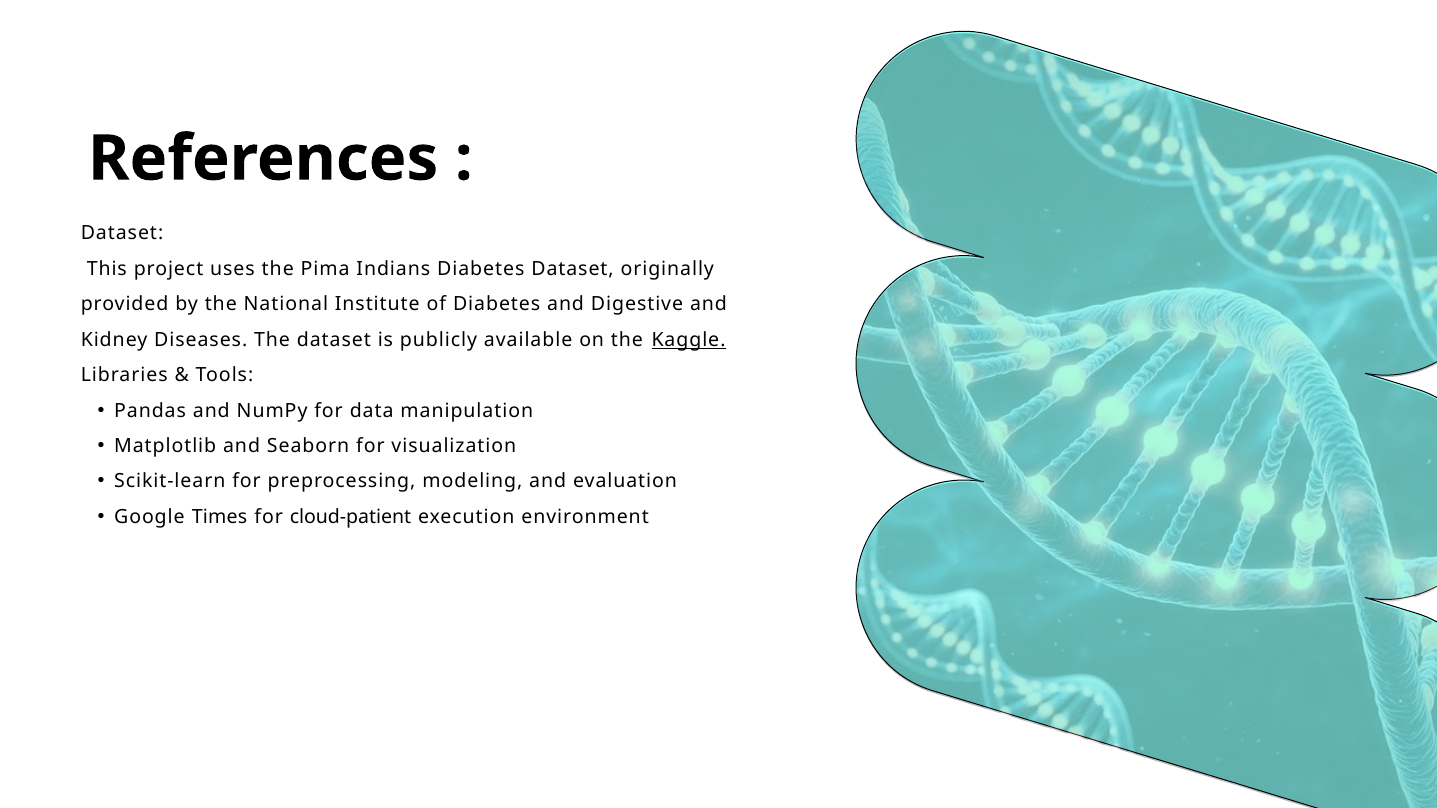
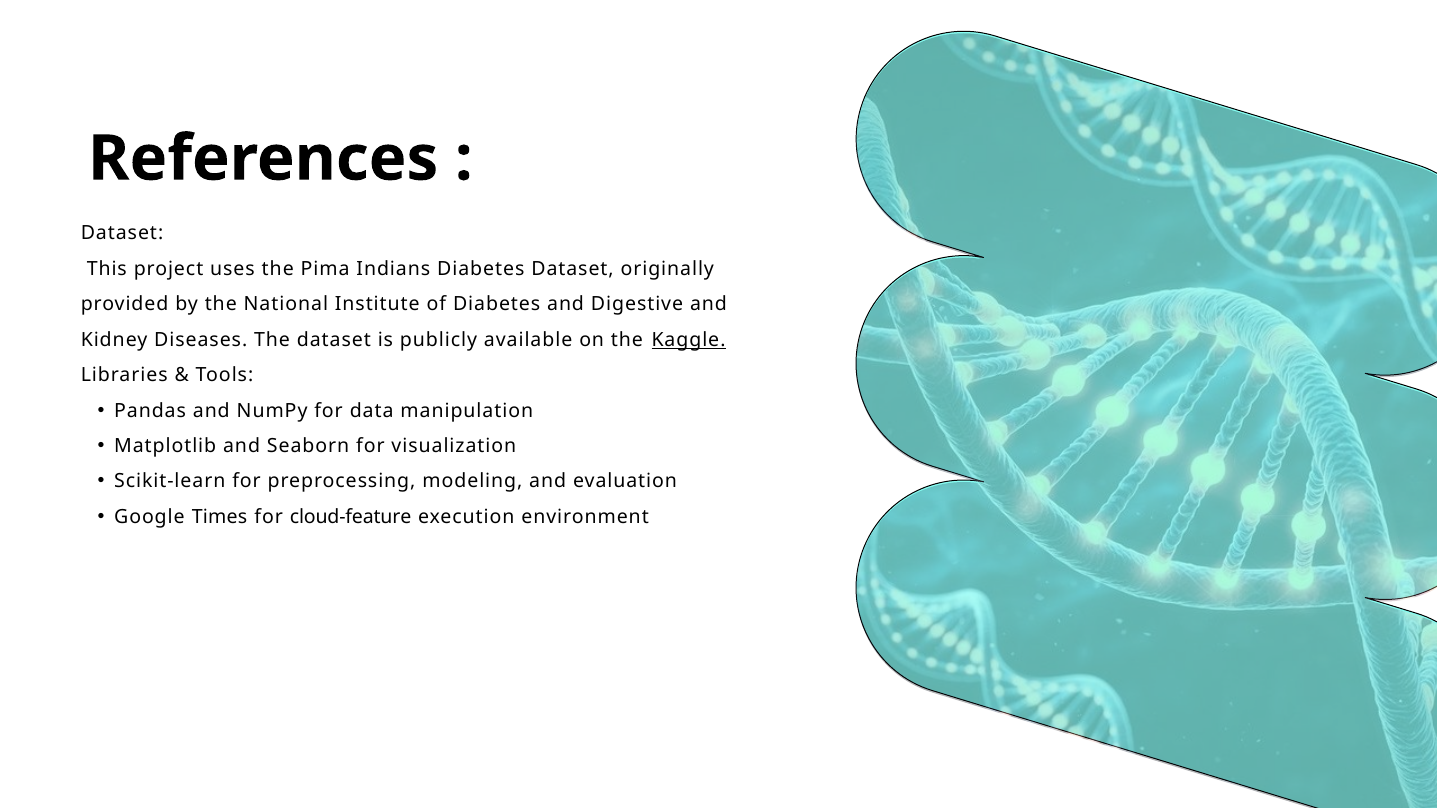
cloud-patient: cloud-patient -> cloud-feature (351, 517)
